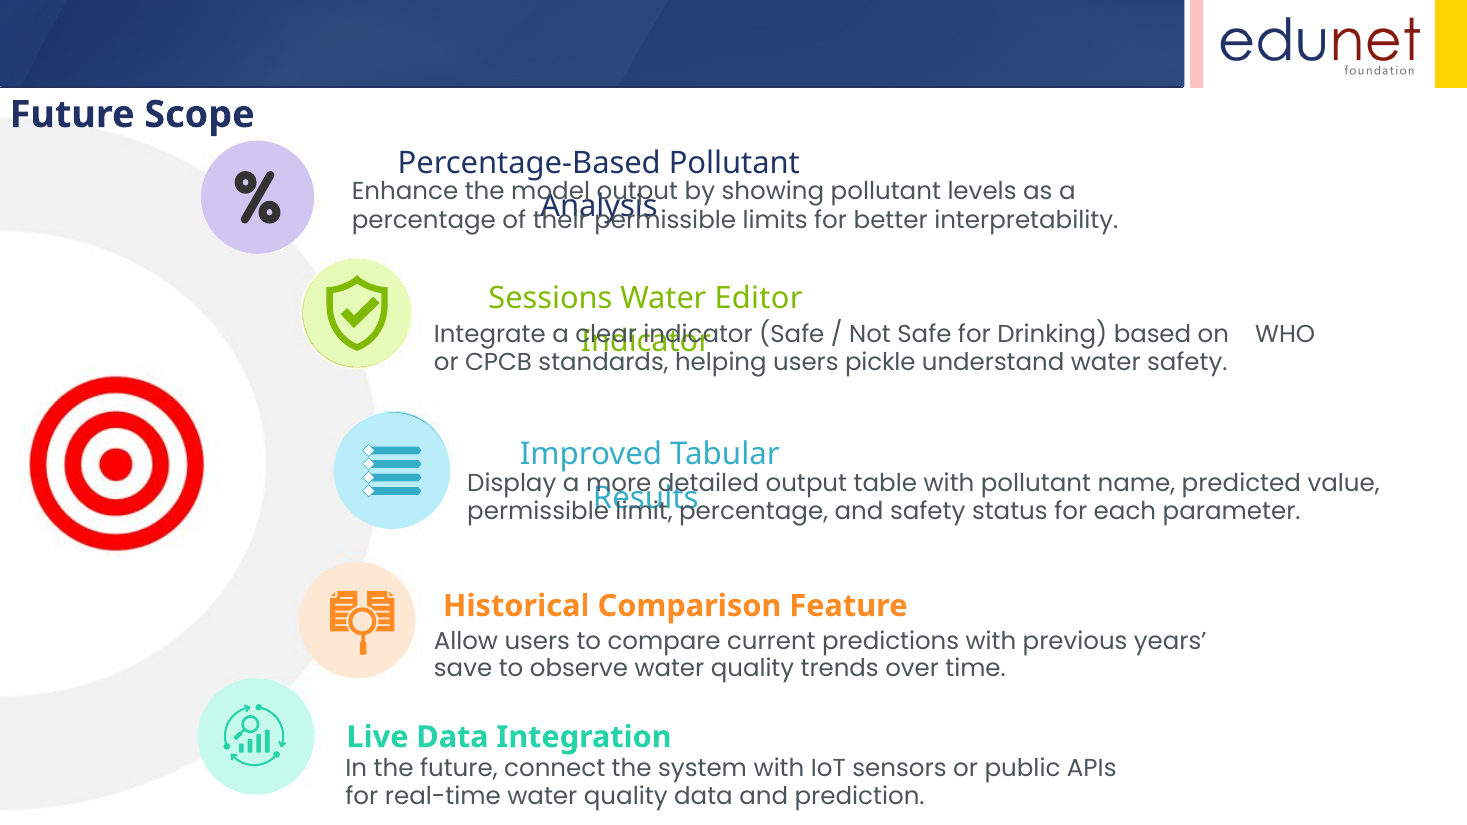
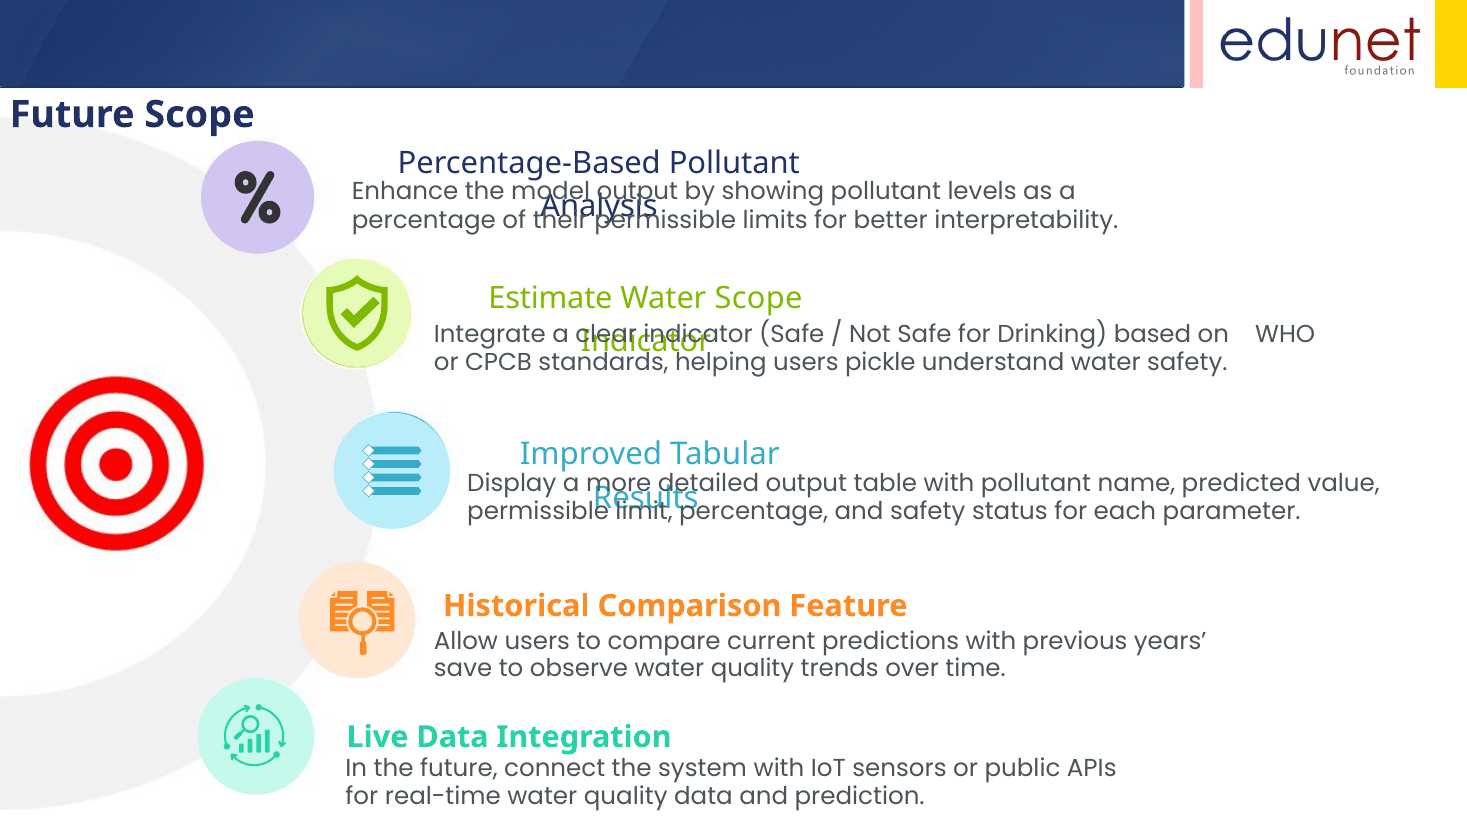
Sessions: Sessions -> Estimate (550, 299)
Water Editor: Editor -> Scope (759, 299)
